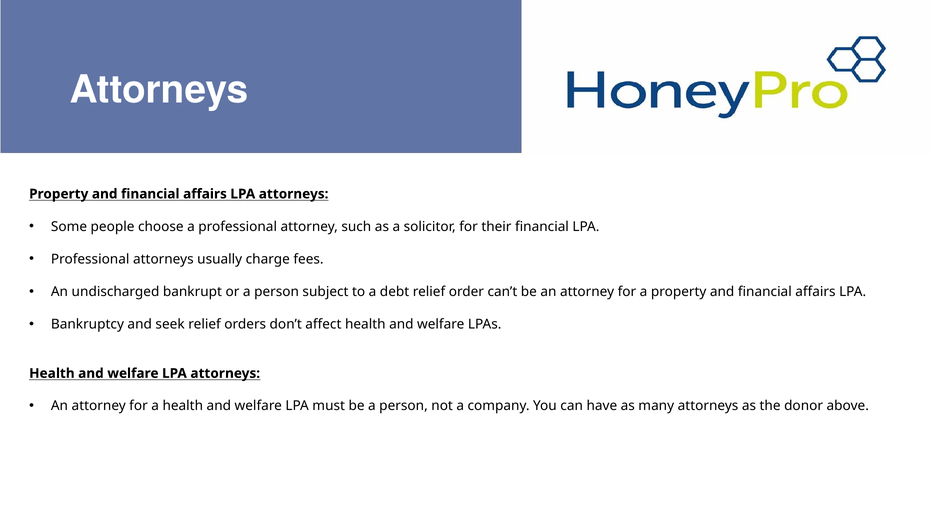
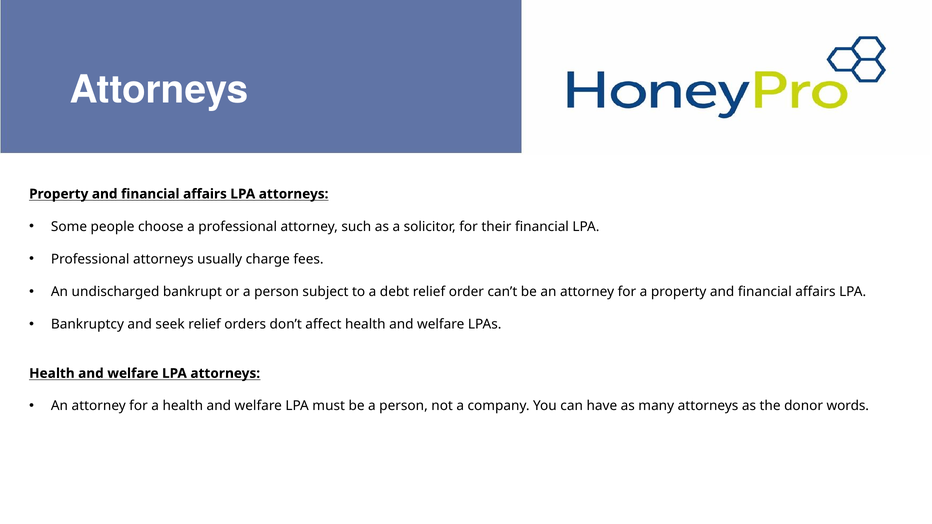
above: above -> words (848, 406)
